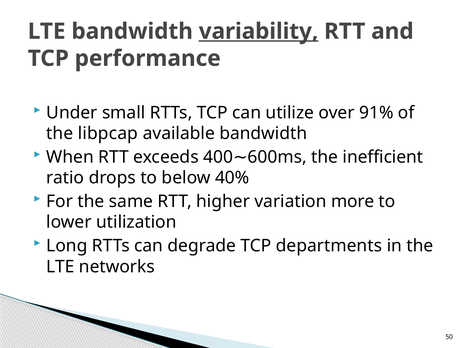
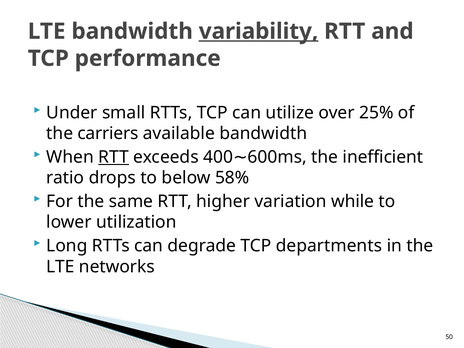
91%: 91% -> 25% (376, 113)
libpcap: libpcap -> carriers (108, 133)
RTT underline: none -> present (114, 157)
40%: 40% -> 58% (232, 178)
more: more -> while (353, 201)
